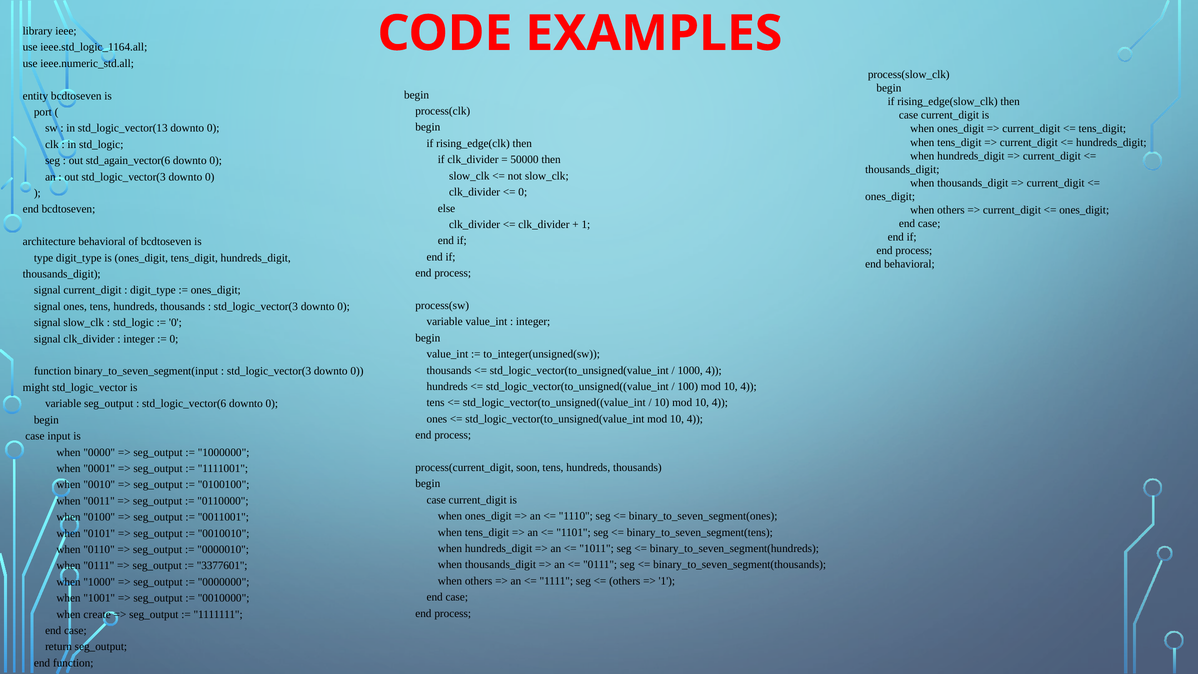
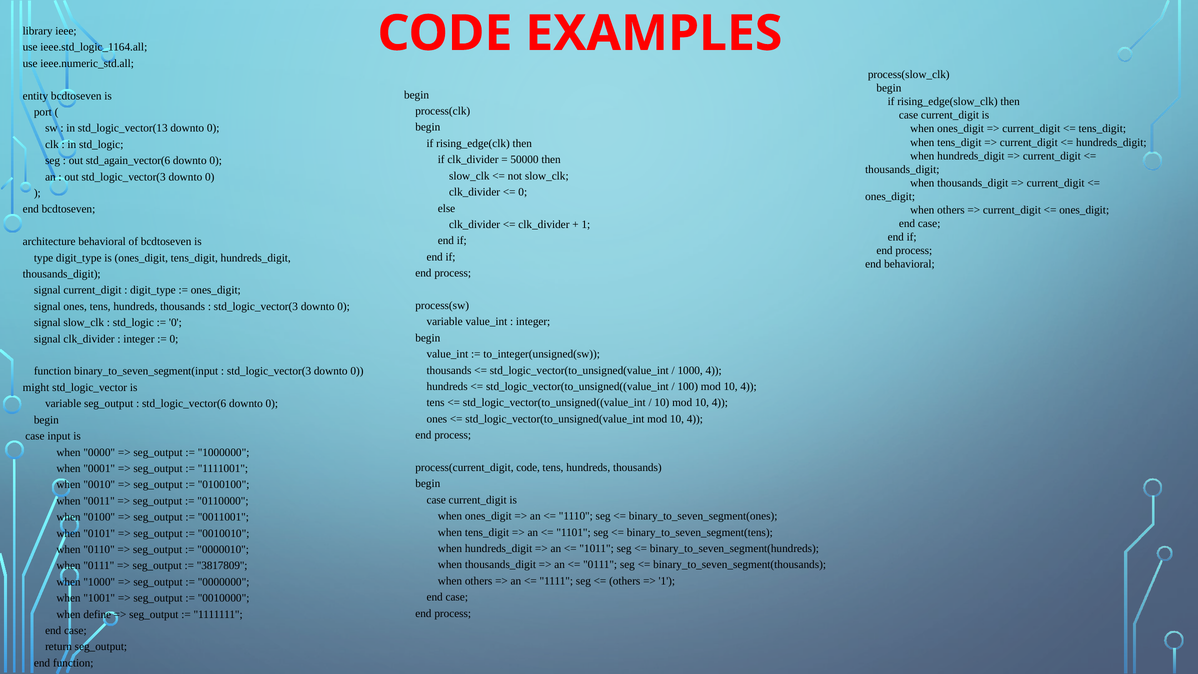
process(current_digit soon: soon -> code (528, 467)
3377601: 3377601 -> 3817809 (222, 566)
create: create -> define (97, 614)
